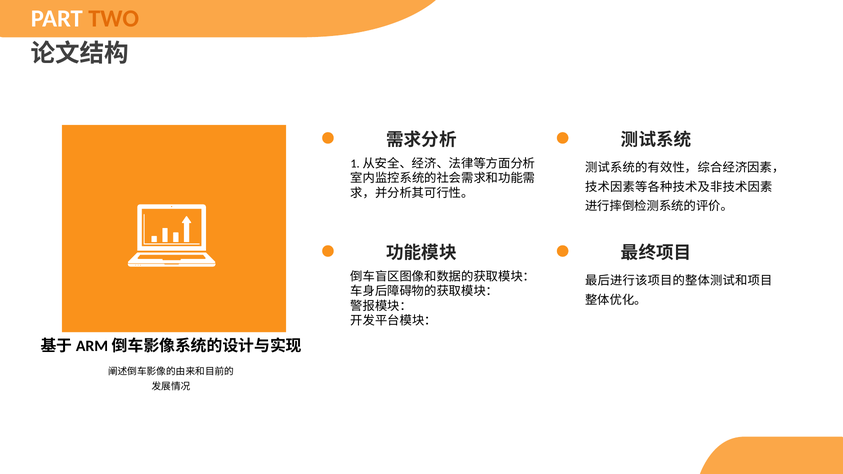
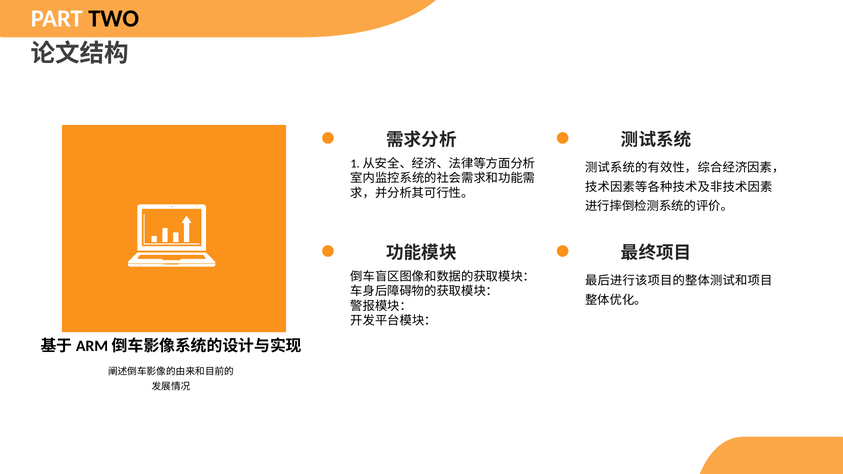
TWO colour: orange -> black (114, 19)
